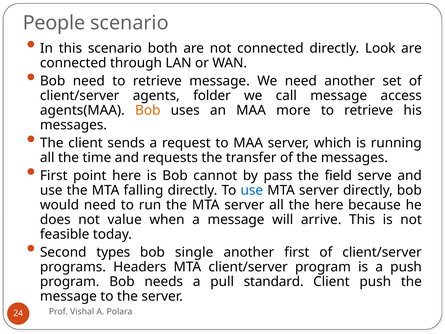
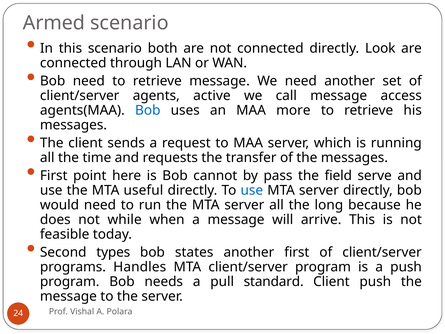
People: People -> Armed (54, 23)
folder: folder -> active (212, 96)
Bob colour: orange -> blue (148, 110)
falling: falling -> useful (143, 190)
the here: here -> long (329, 205)
value: value -> while (125, 220)
single: single -> states (194, 252)
Headers: Headers -> Handles (140, 267)
